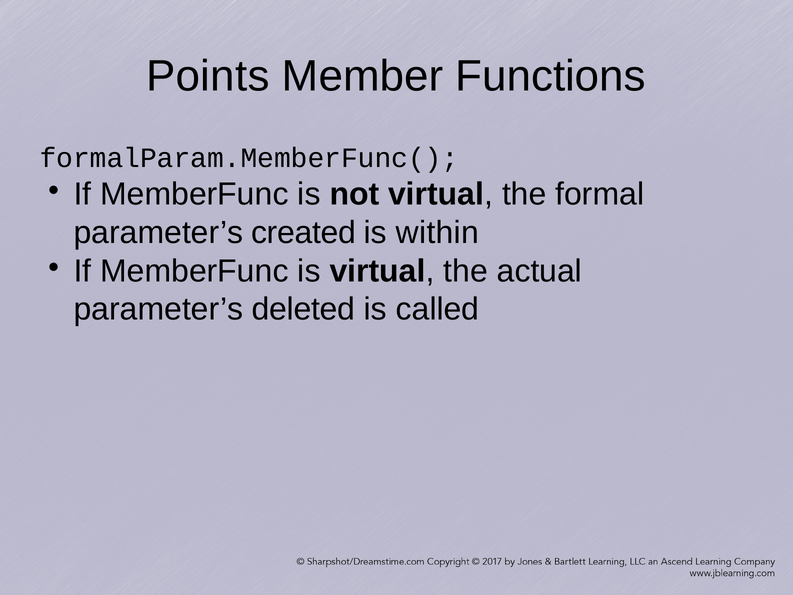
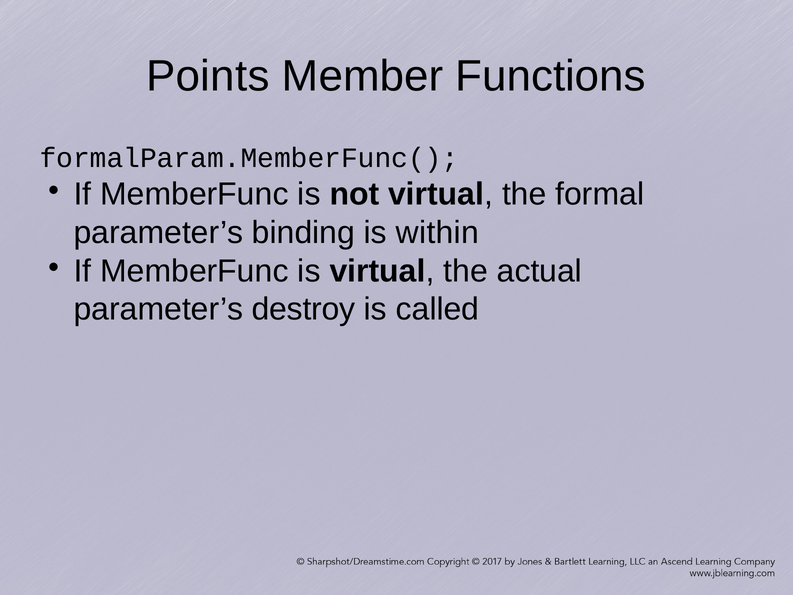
created: created -> binding (303, 233)
deleted: deleted -> destroy (304, 309)
